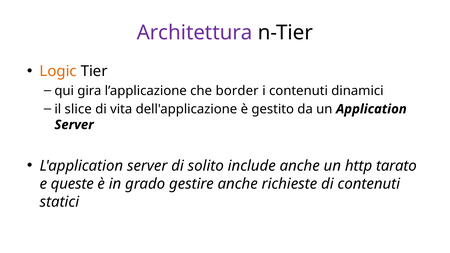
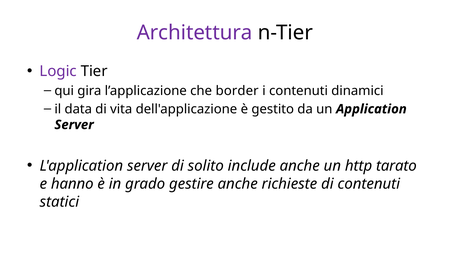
Logic colour: orange -> purple (58, 71)
slice: slice -> data (78, 109)
queste: queste -> hanno (72, 184)
